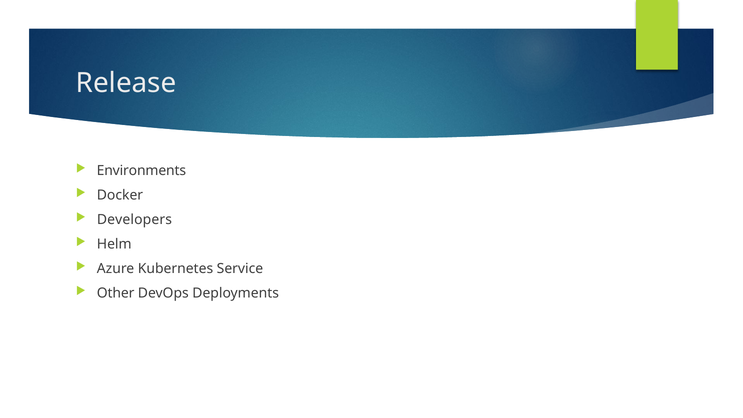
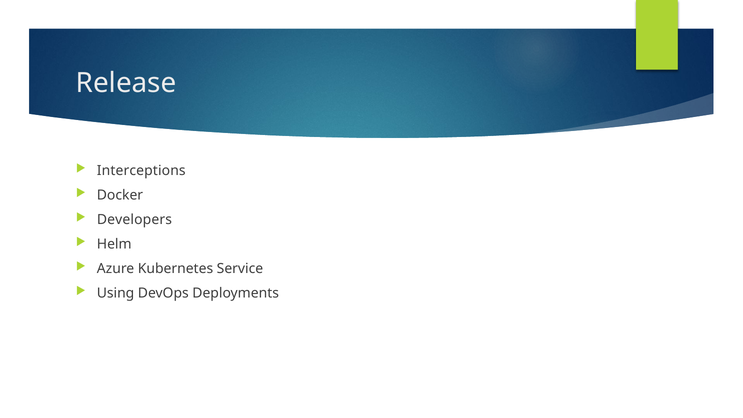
Environments: Environments -> Interceptions (141, 171)
Other: Other -> Using (116, 293)
